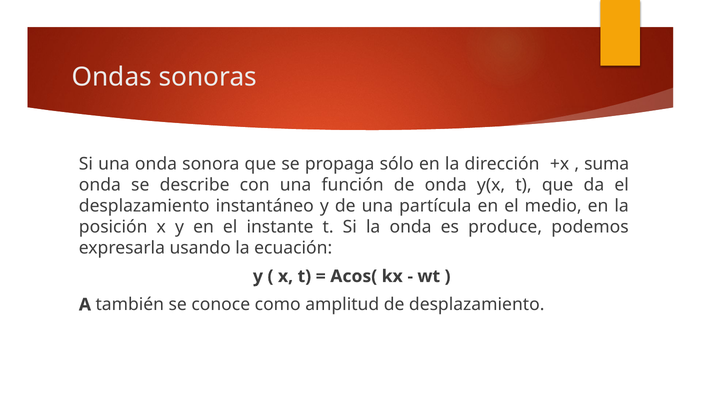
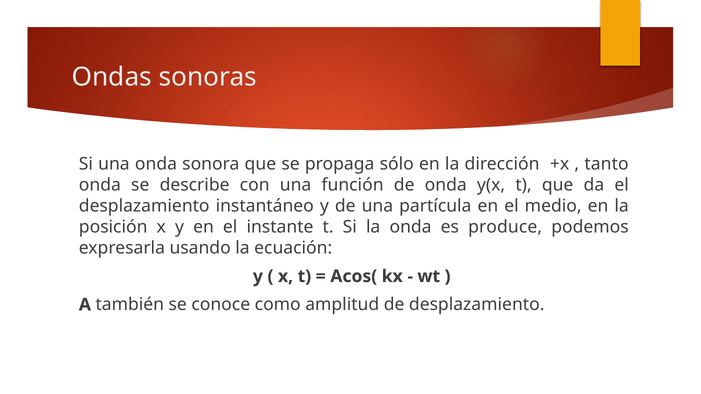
suma: suma -> tanto (607, 164)
